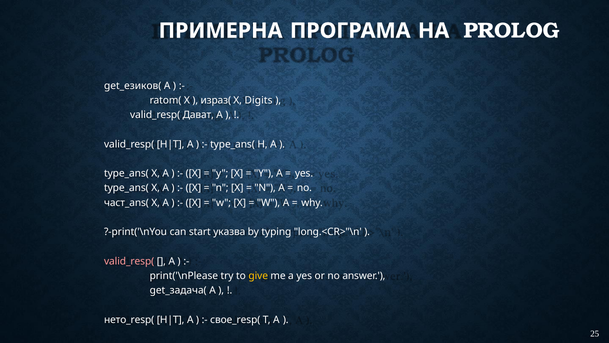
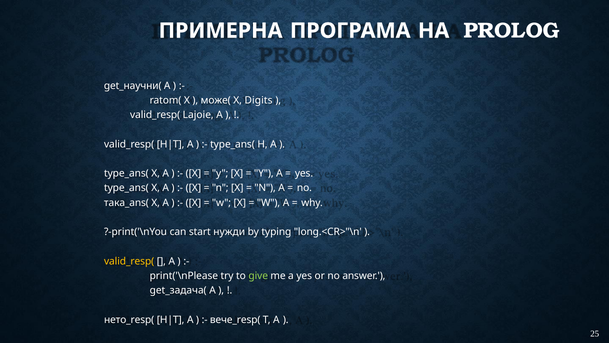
get_езиков(: get_езиков( -> get_научни( (133, 86)
израз(: израз( -> може( (216, 100)
Дават: Дават -> Lajoie (198, 115)
част_ans(: част_ans( -> така_ans( (126, 202)
указва: указва -> нужди (229, 232)
valid_resp( colour: pink -> yellow (129, 261)
give colour: yellow -> light green (258, 275)
свое_resp(: свое_resp( -> вече_resp( (235, 320)
